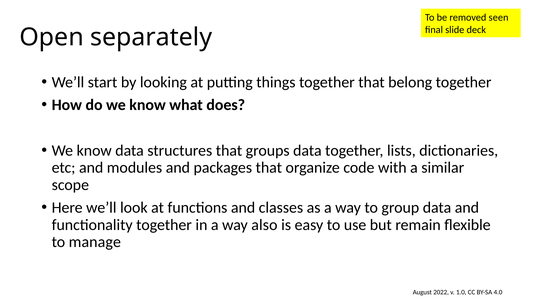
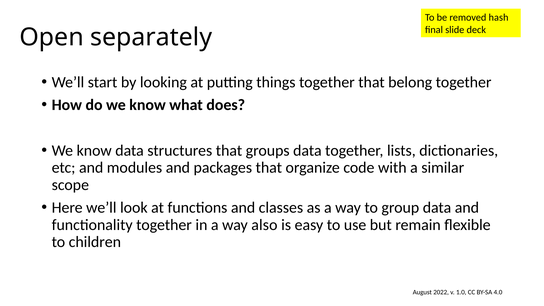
seen: seen -> hash (499, 18)
manage: manage -> children (95, 242)
